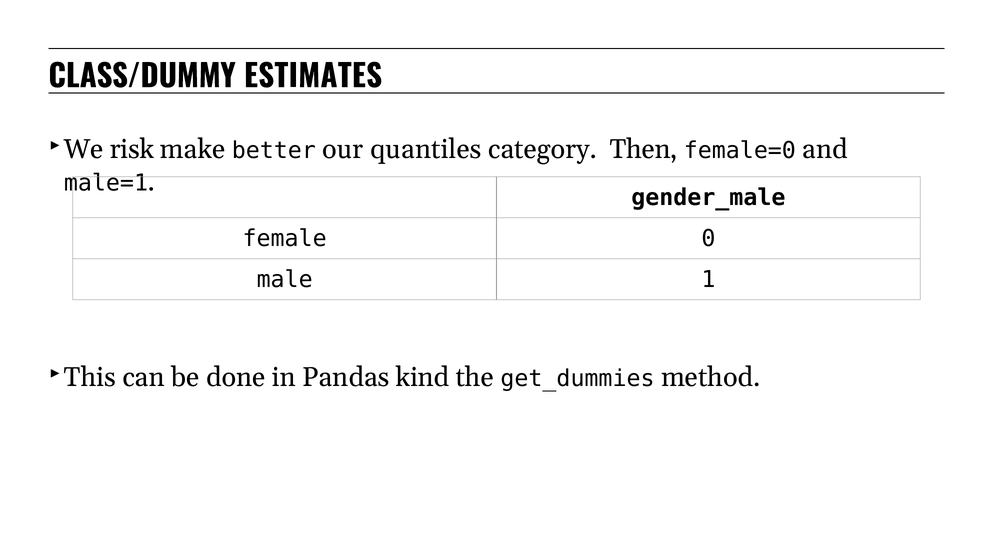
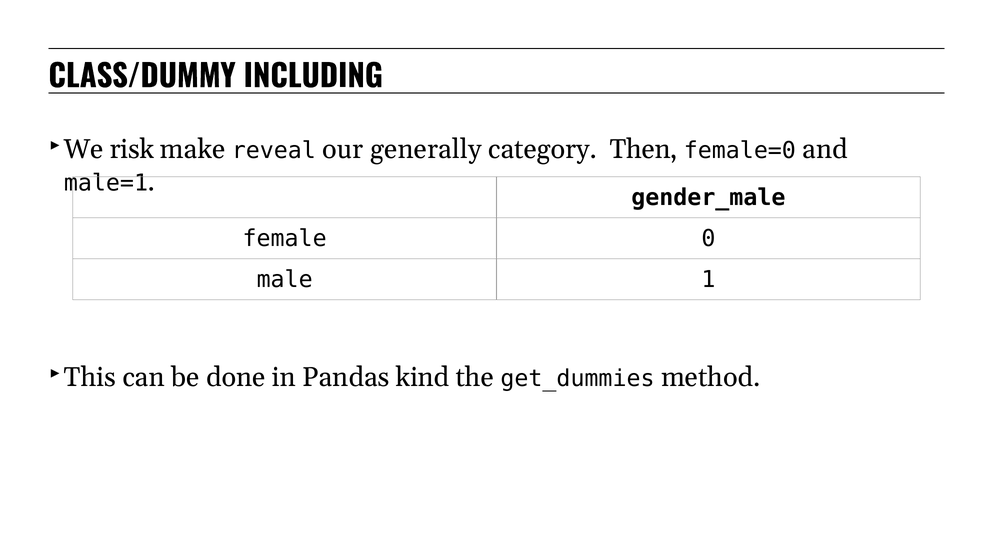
ESTIMATES: ESTIMATES -> INCLUDING (313, 77)
better: better -> reveal (274, 151)
quantiles: quantiles -> generally (426, 150)
